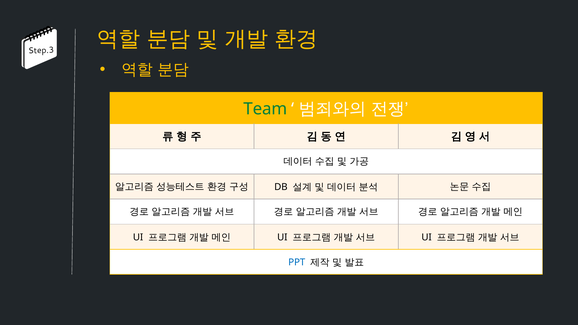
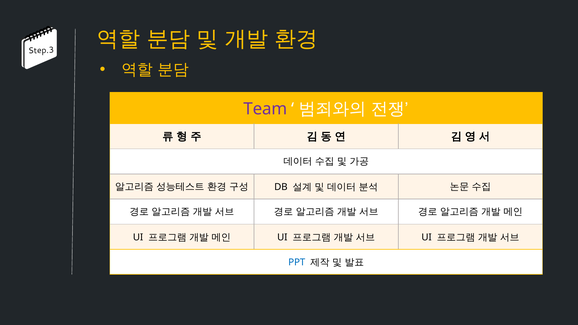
Team colour: green -> purple (265, 109)
